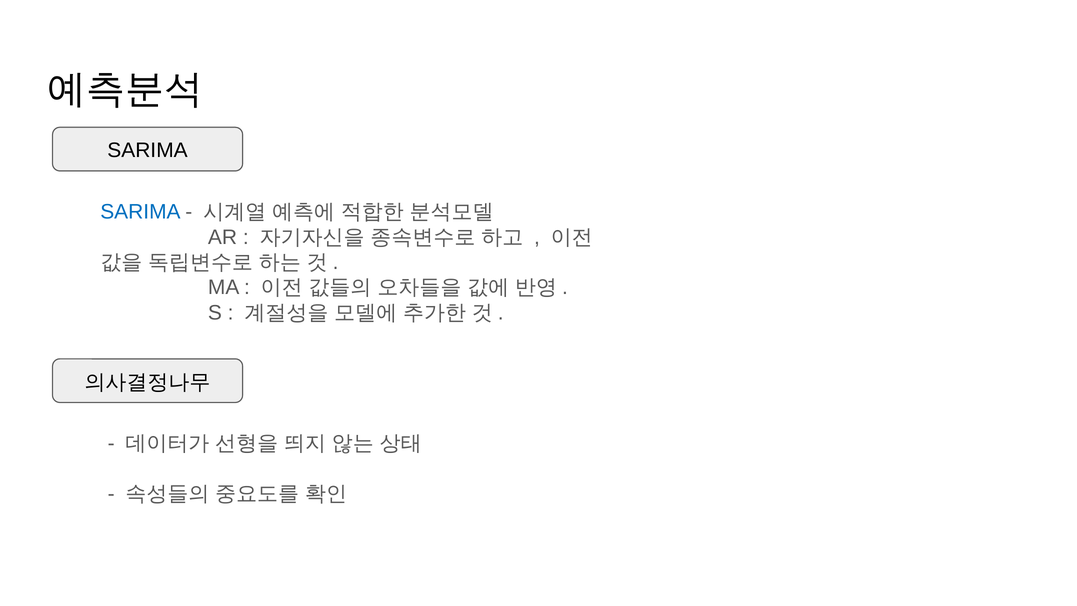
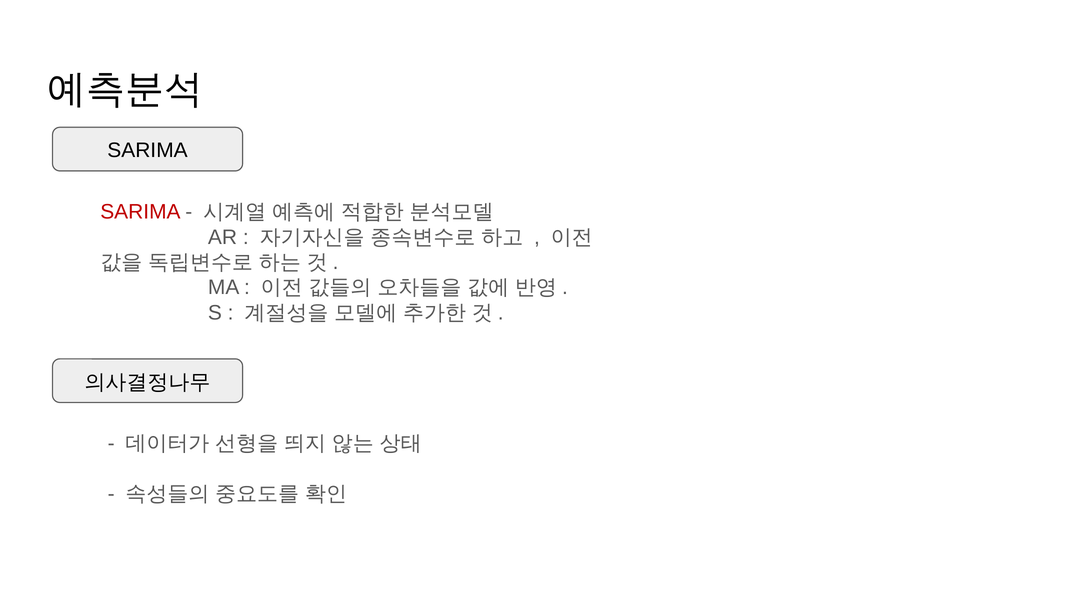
SARIMA colour: blue -> red (140, 212)
